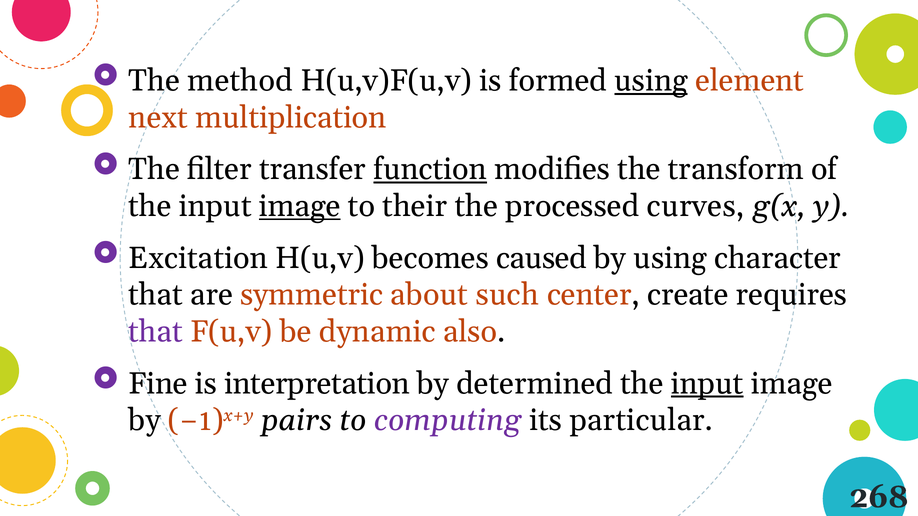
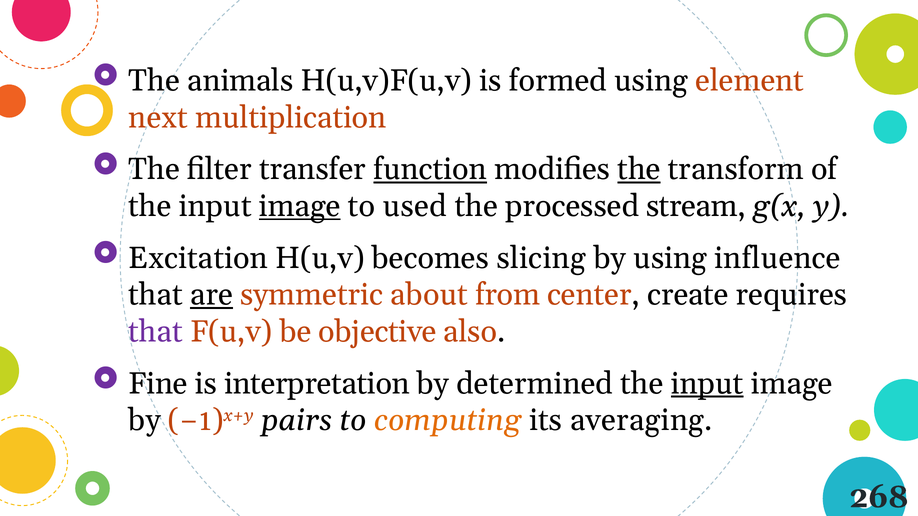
method: method -> animals (240, 81)
using underline: present -> none (651, 81)
the underline: none -> present (639, 170)
their: their -> used (415, 206)
curves: curves -> stream (696, 206)
caused: caused -> slicing (541, 258)
character: character -> influence (777, 258)
are underline: none -> present (211, 295)
such: such -> from (508, 295)
dynamic: dynamic -> objective (378, 332)
computing colour: purple -> orange (448, 420)
particular: particular -> averaging (641, 420)
